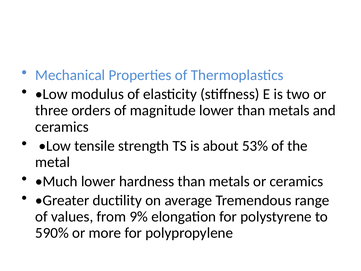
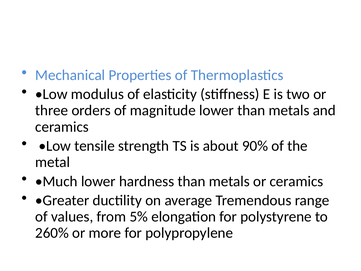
53%: 53% -> 90% (255, 146)
9%: 9% -> 5% (139, 217)
590%: 590% -> 260% (52, 233)
